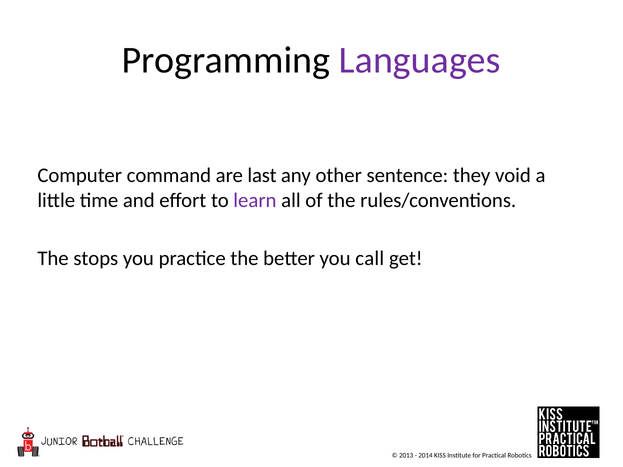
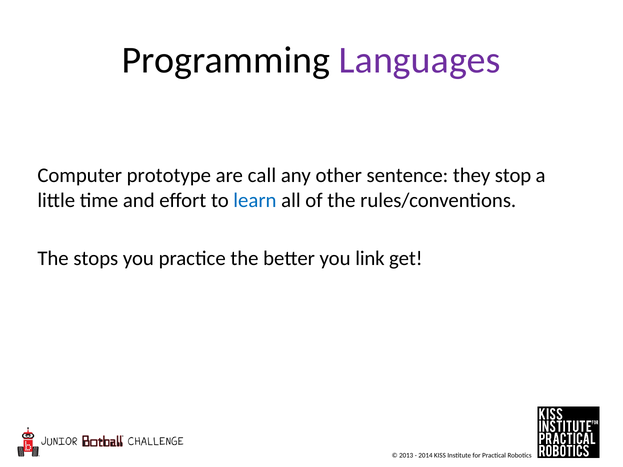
command: command -> prototype (169, 176)
last: last -> call (262, 176)
void: void -> stop (513, 176)
learn colour: purple -> blue (255, 200)
call: call -> link (370, 259)
